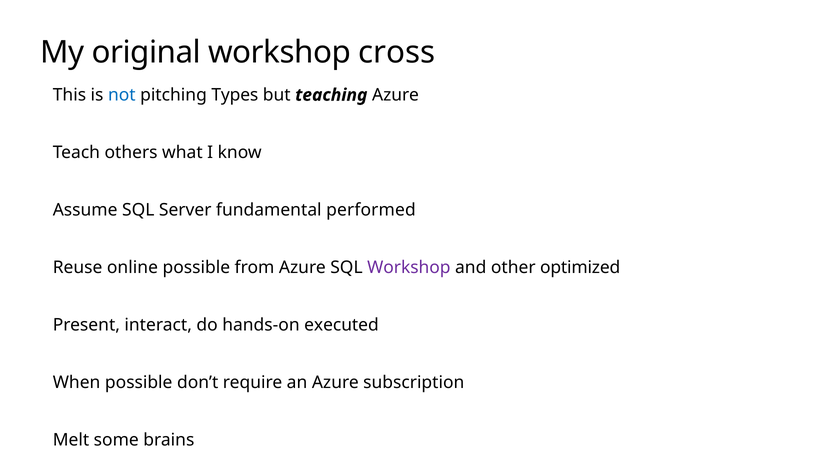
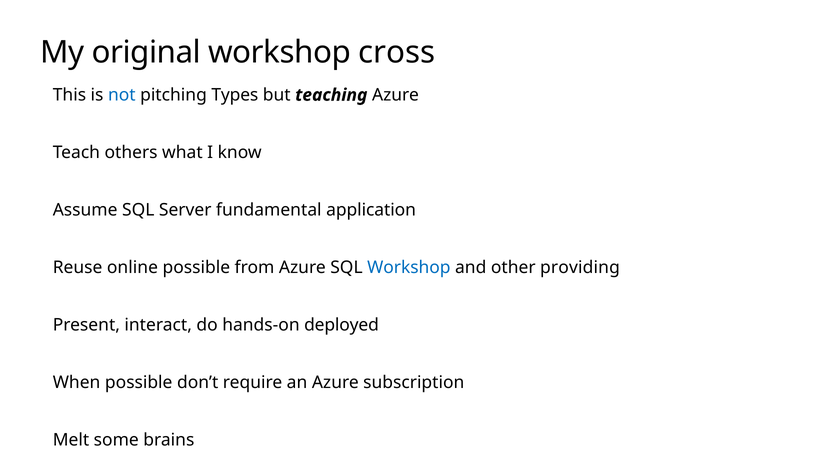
performed: performed -> application (371, 210)
Workshop colour: purple -> blue (409, 268)
optimized: optimized -> providing (580, 268)
executed: executed -> deployed (342, 325)
